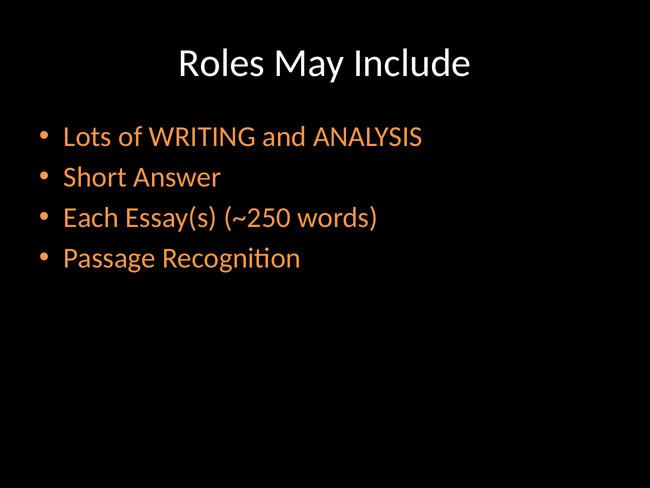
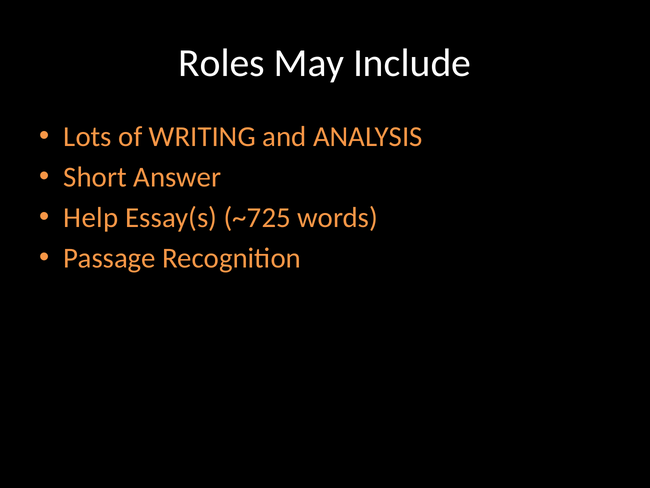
Each: Each -> Help (91, 217)
~250: ~250 -> ~725 (257, 217)
